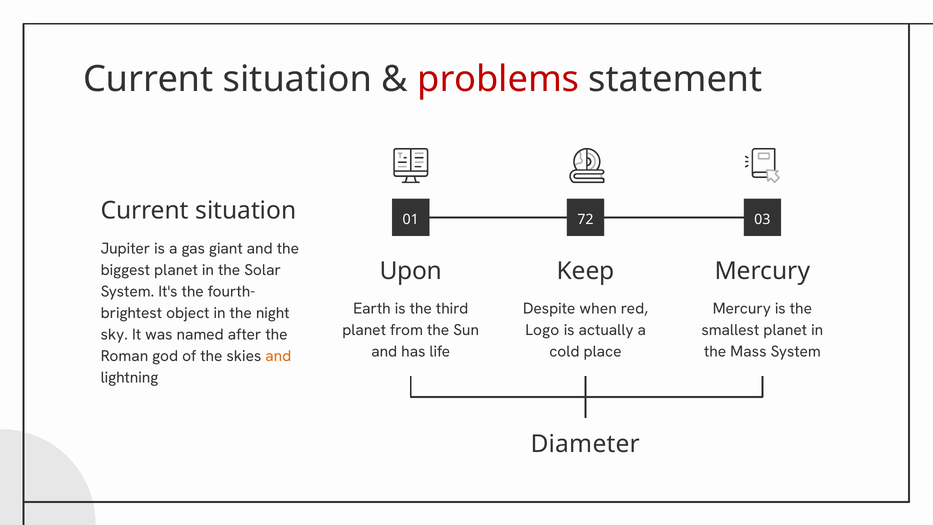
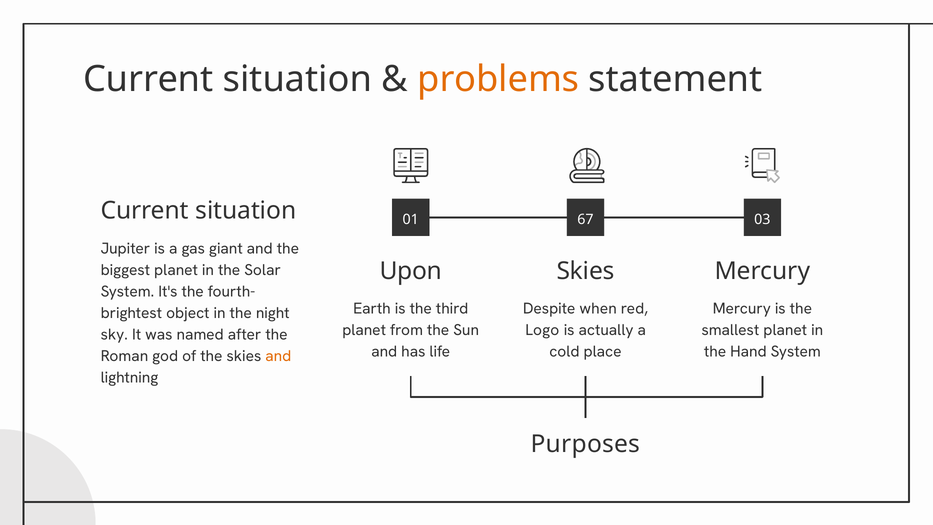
problems colour: red -> orange (498, 79)
72: 72 -> 67 (585, 220)
Keep: Keep -> Skies (586, 271)
Mass: Mass -> Hand (748, 352)
Diameter: Diameter -> Purposes (585, 444)
